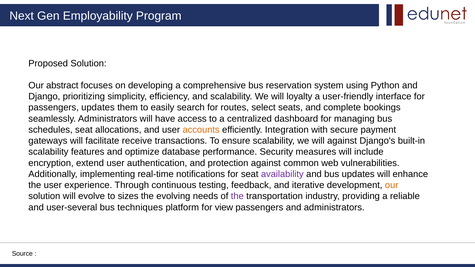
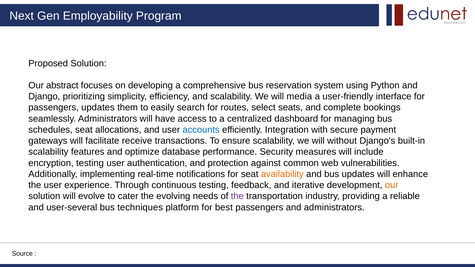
loyalty: loyalty -> media (299, 97)
accounts colour: orange -> blue (201, 130)
will against: against -> without (342, 141)
encryption extend: extend -> testing (90, 163)
availability colour: purple -> orange (282, 174)
sizes: sizes -> cater (128, 196)
view: view -> best (224, 208)
